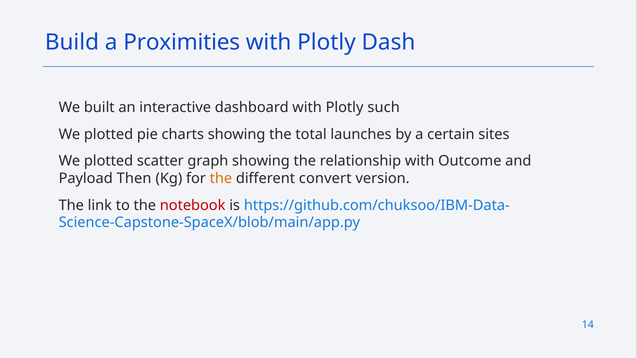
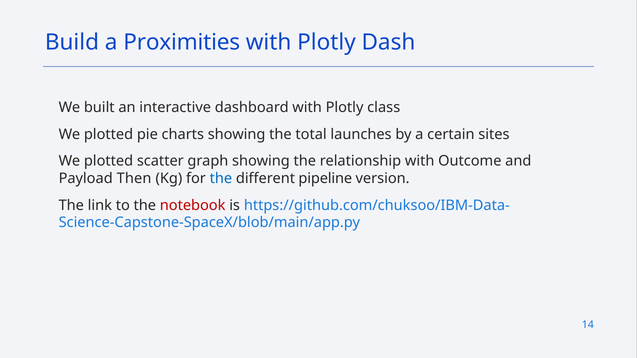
such: such -> class (384, 108)
the colour: orange -> blue (221, 179)
convert: convert -> pipeline (325, 179)
